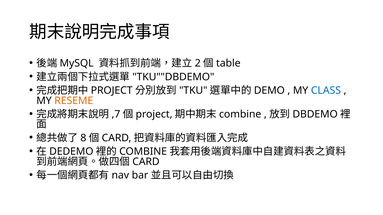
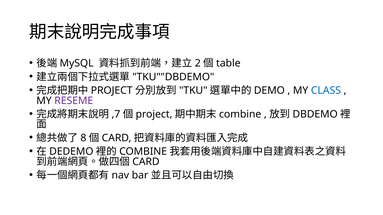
RESEME colour: orange -> purple (74, 101)
